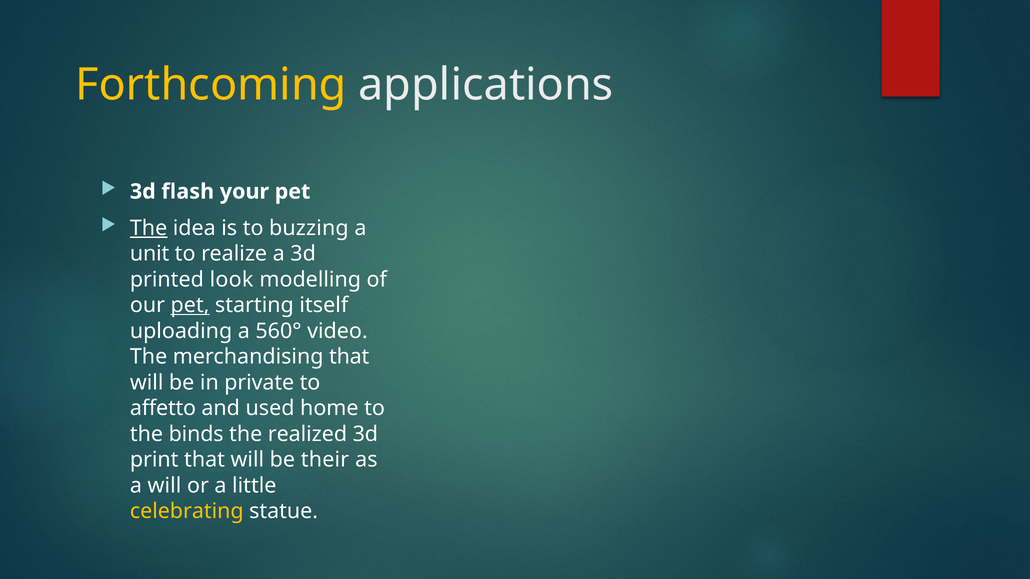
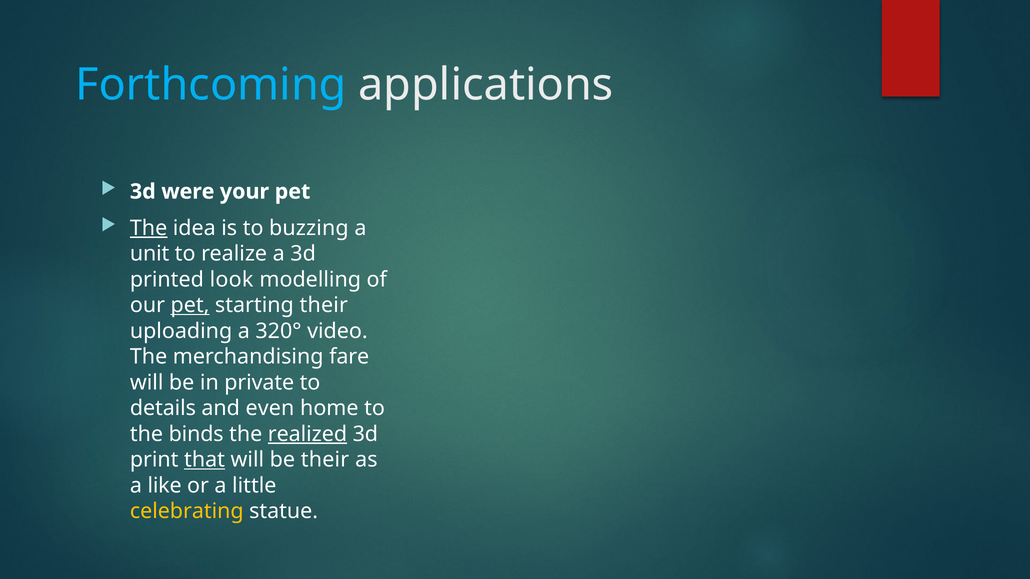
Forthcoming colour: yellow -> light blue (211, 85)
flash: flash -> were (188, 192)
starting itself: itself -> their (324, 305)
560°: 560° -> 320° (278, 331)
merchandising that: that -> fare (349, 357)
affetto: affetto -> details (163, 409)
used: used -> even (270, 409)
realized underline: none -> present (307, 434)
that underline: none -> present (205, 460)
a will: will -> like (165, 486)
